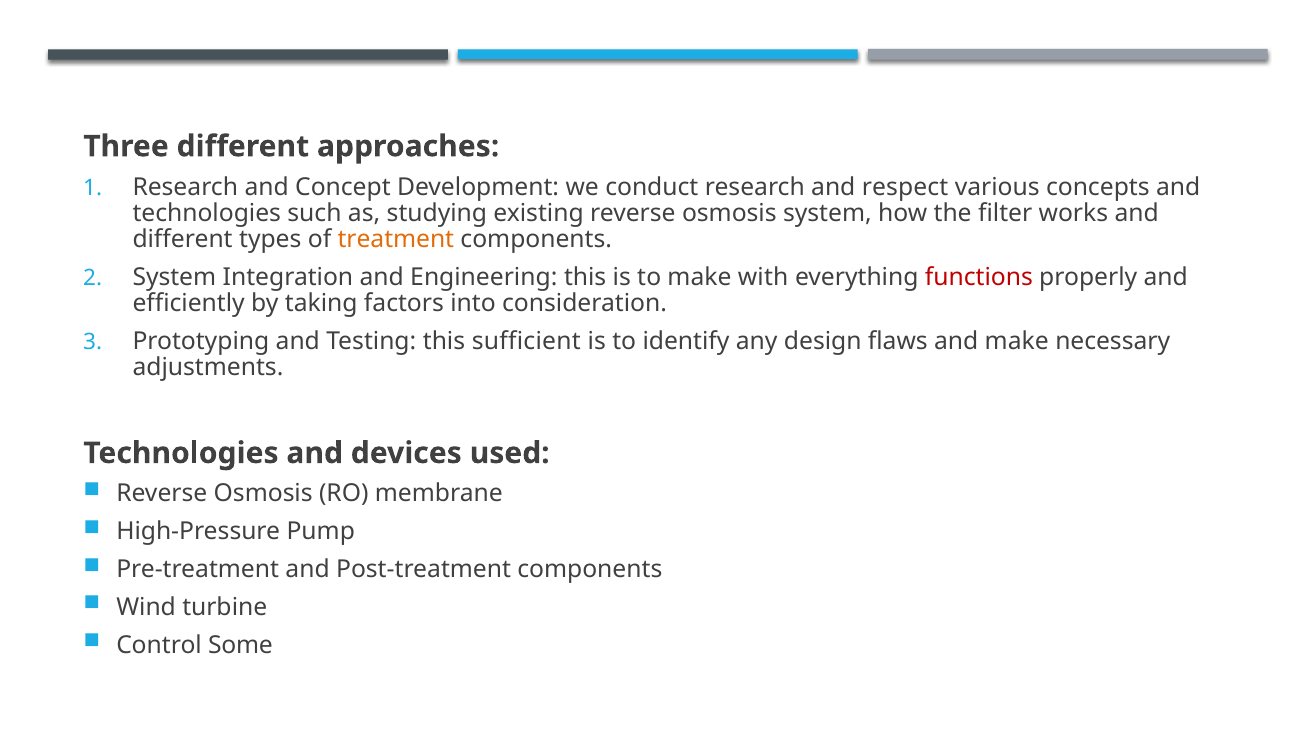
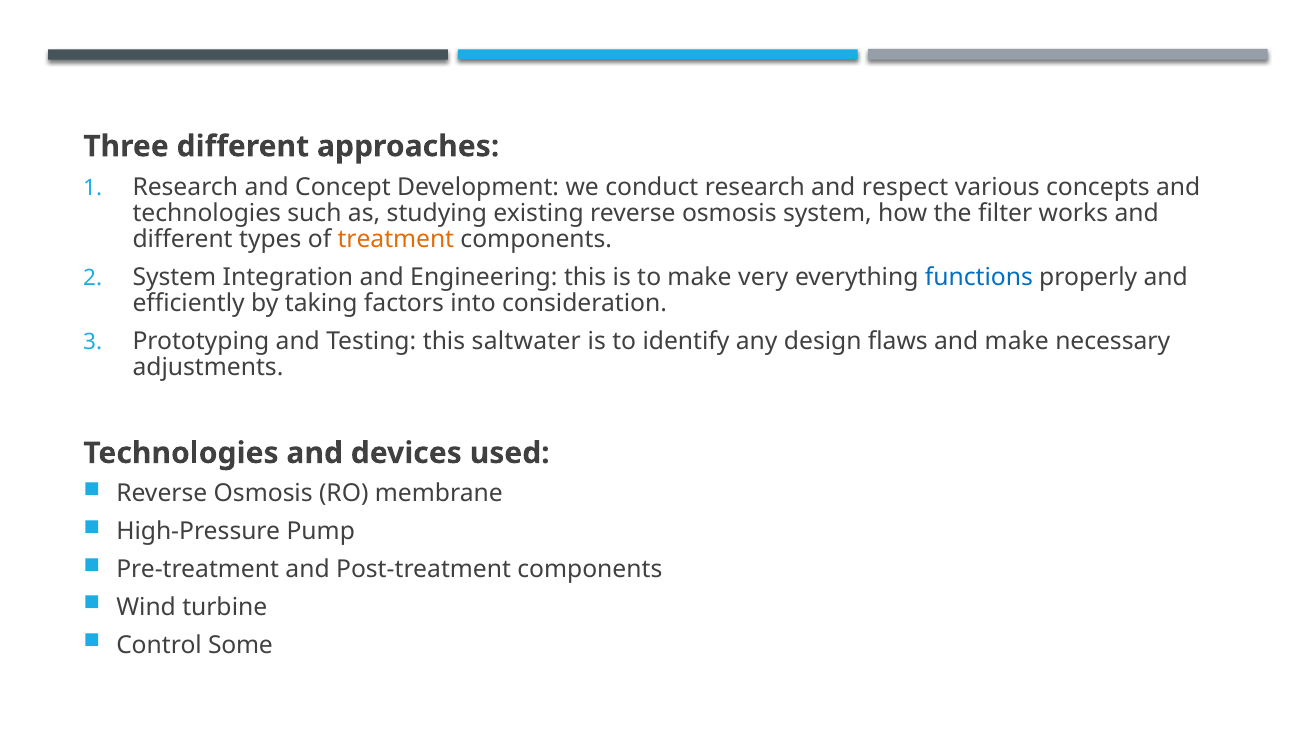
with: with -> very (763, 277)
functions colour: red -> blue (979, 277)
sufficient: sufficient -> saltwater (526, 341)
